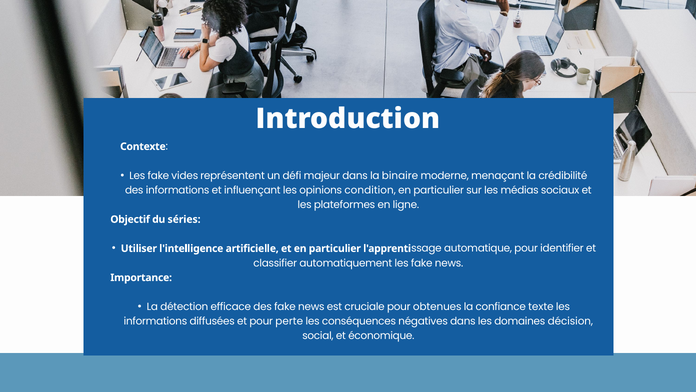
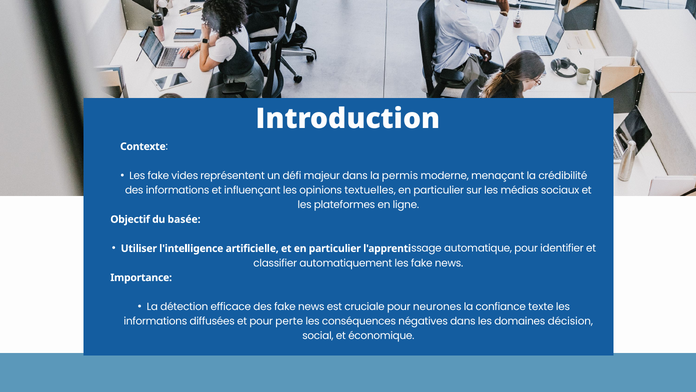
binaire: binaire -> permis (400, 175)
condition: condition -> textuelles (370, 190)
séries: séries -> basée (184, 219)
obtenues: obtenues -> neurones (437, 306)
